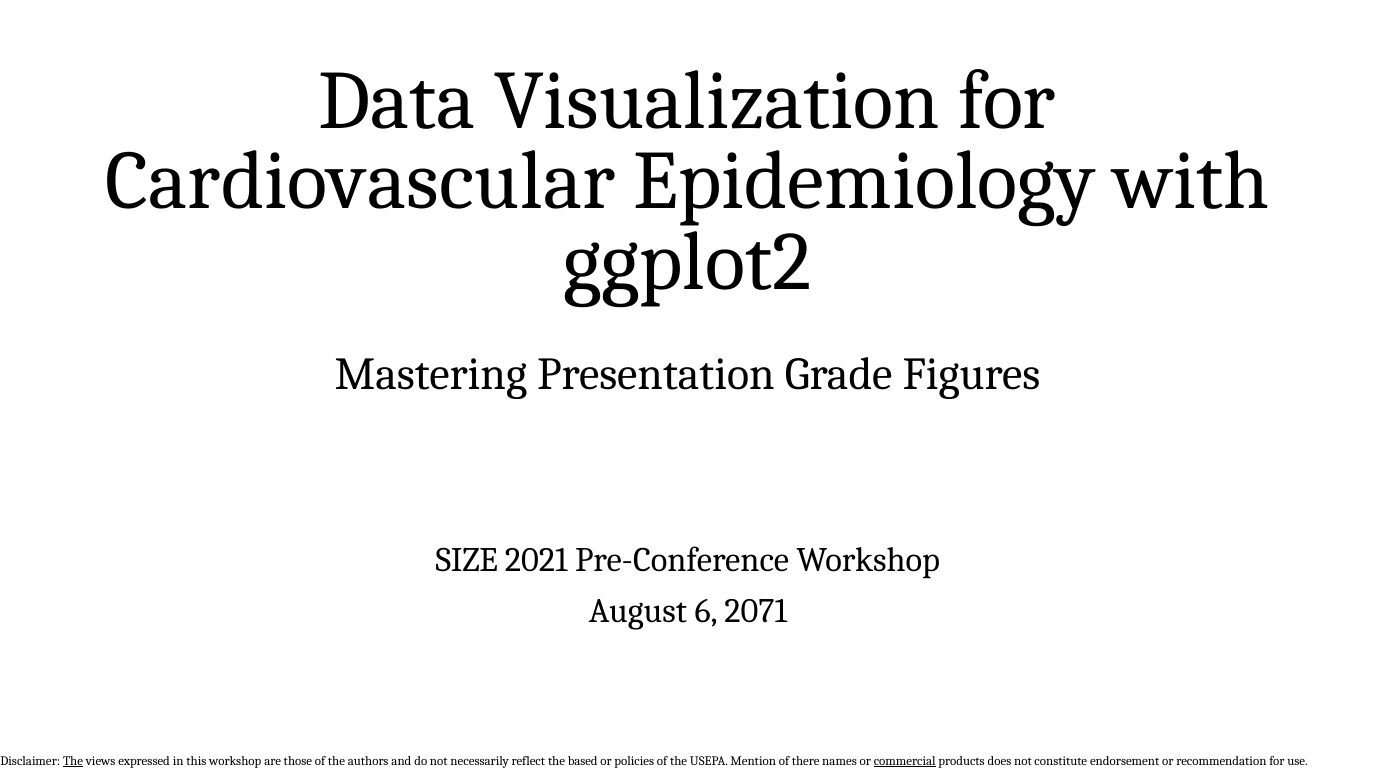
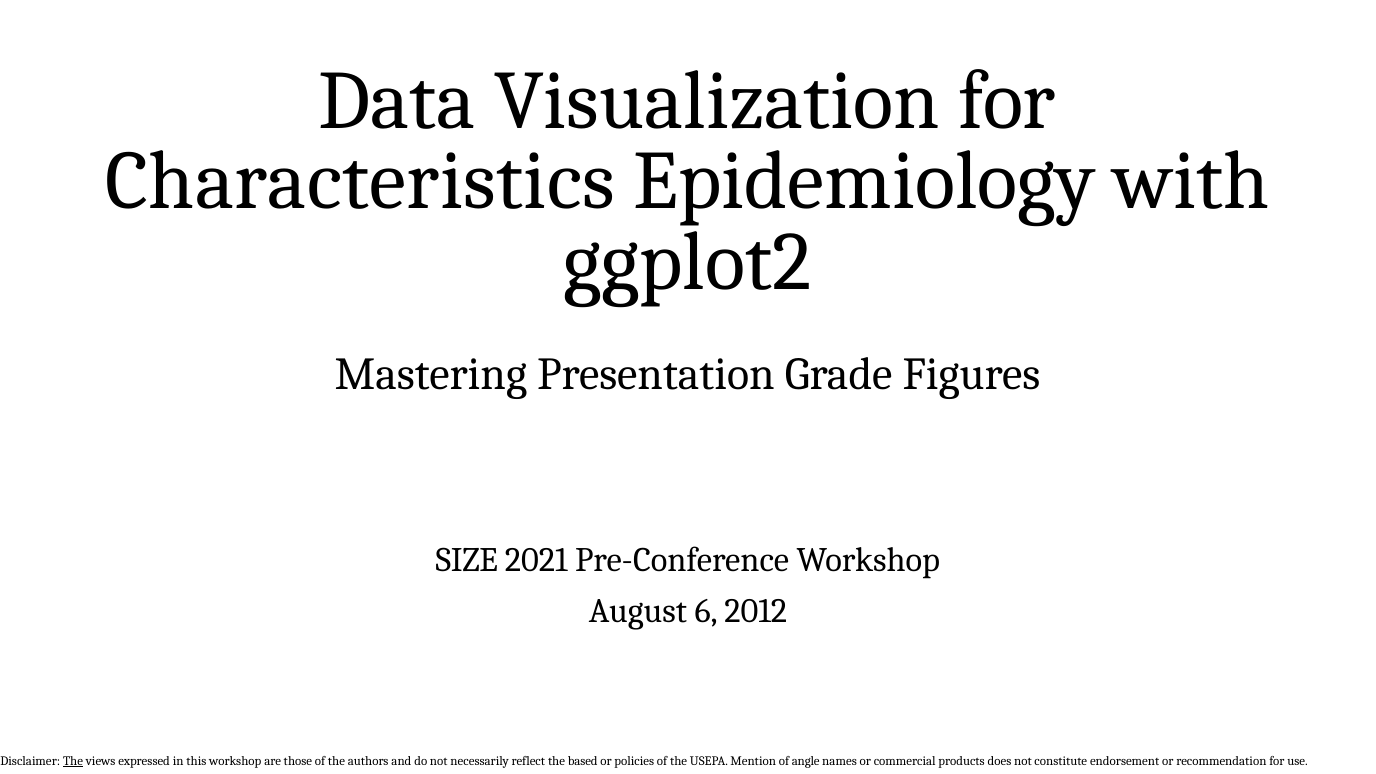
Cardiovascular: Cardiovascular -> Characteristics (360, 181)
2071: 2071 -> 2012 (756, 611)
there: there -> angle (806, 761)
commercial underline: present -> none (905, 761)
